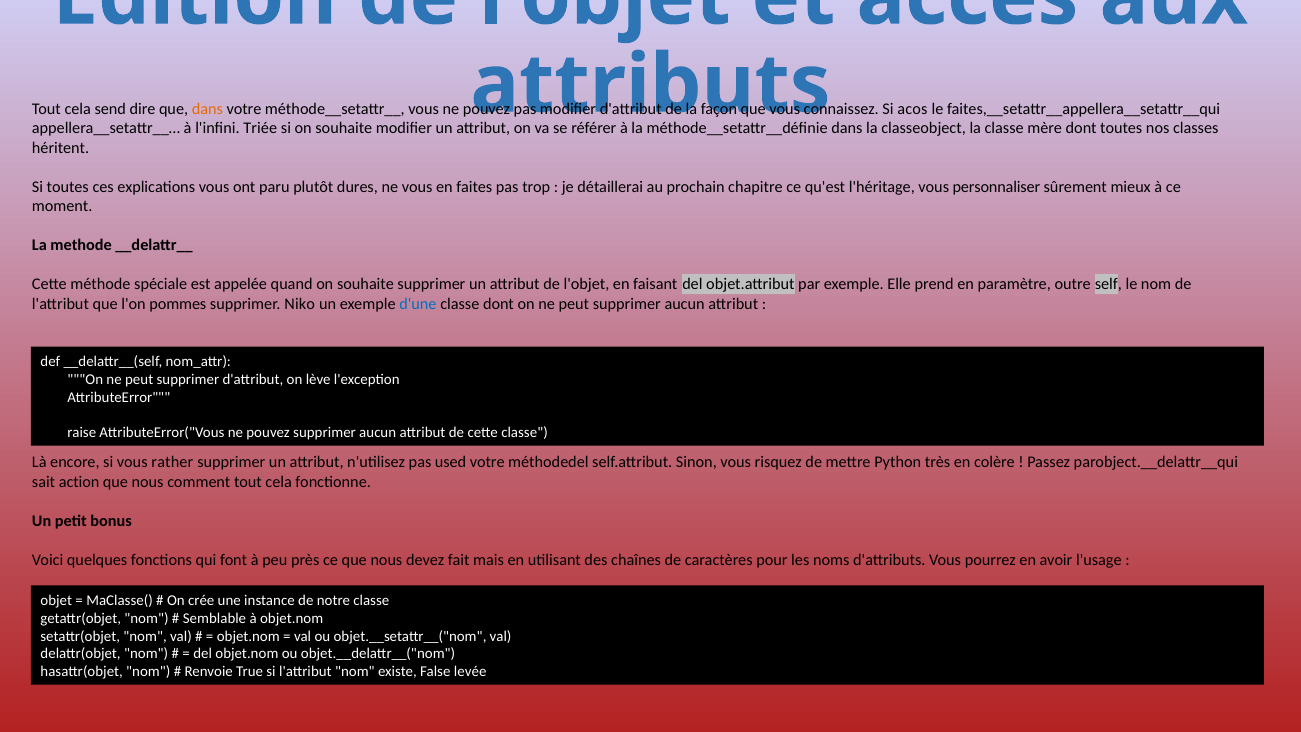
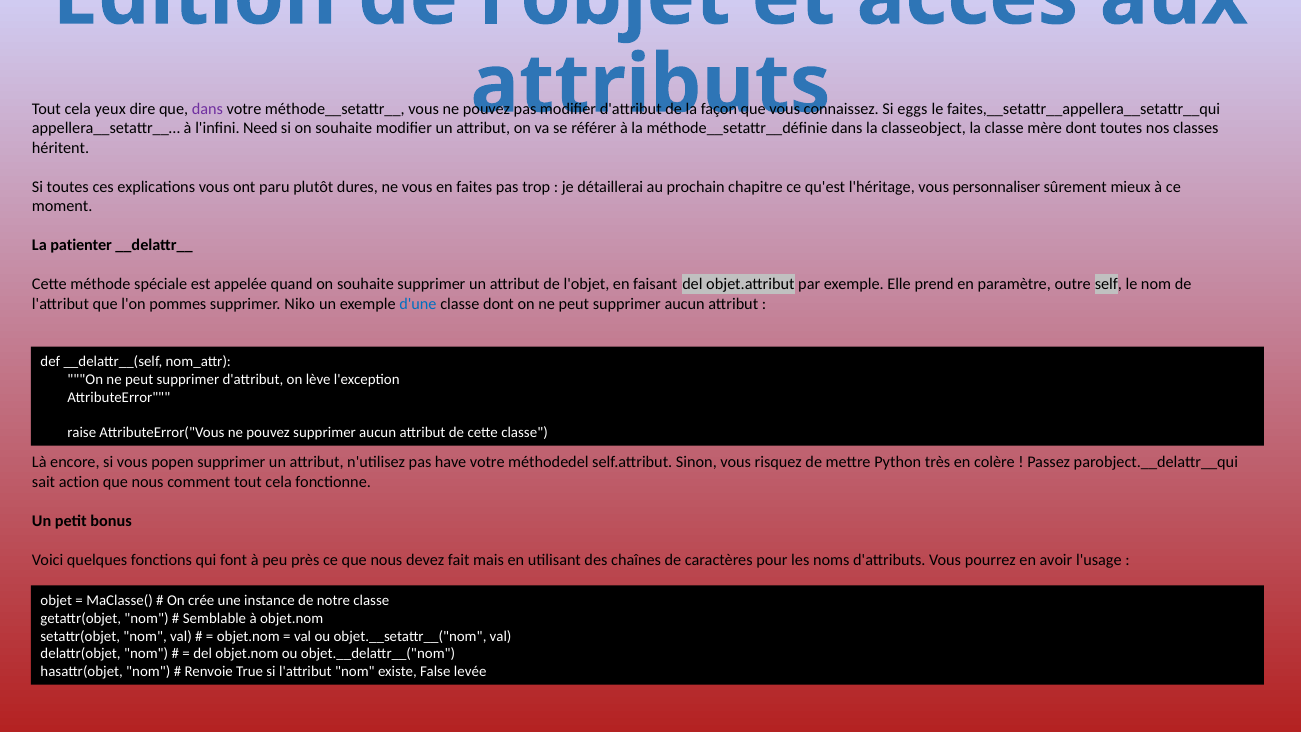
send: send -> yeux (110, 109)
dans colour: orange -> purple (207, 109)
acos: acos -> eggs (912, 109)
Triée: Triée -> Need (260, 128)
methode: methode -> patienter (81, 245)
rather: rather -> popen (172, 462)
used: used -> have (451, 462)
